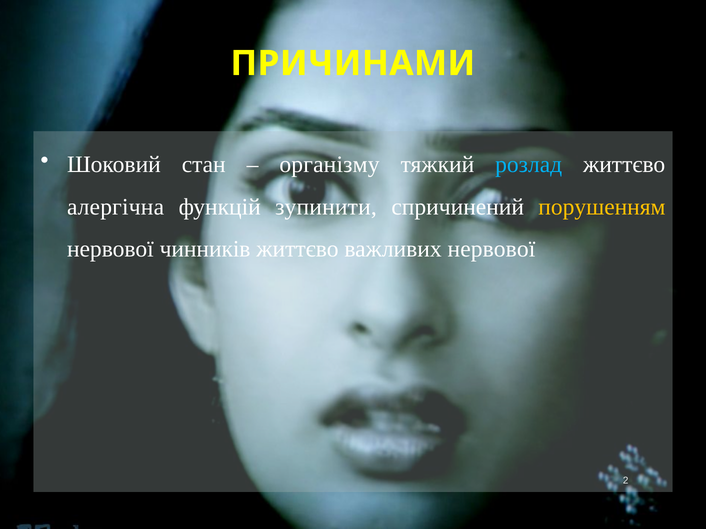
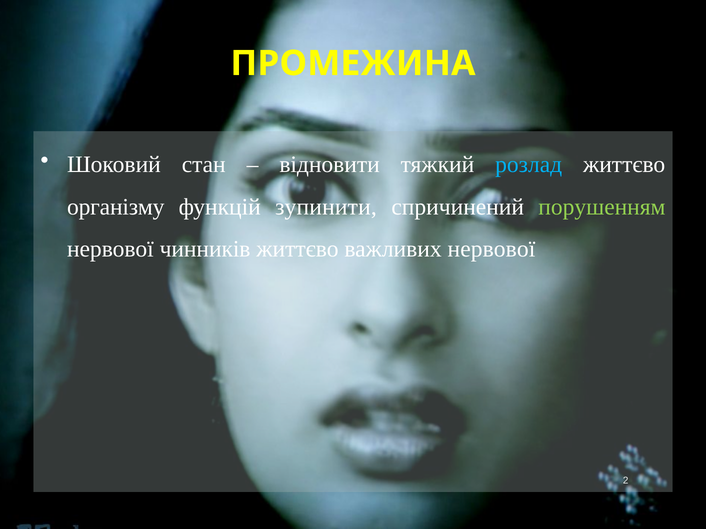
ПРИЧИНАМИ: ПРИЧИНАМИ -> ПРОМЕЖИНА (353, 63)
організму: організму -> відновити (330, 165)
алергічна: алергічна -> організму (116, 207)
порушенням colour: yellow -> light green (602, 207)
